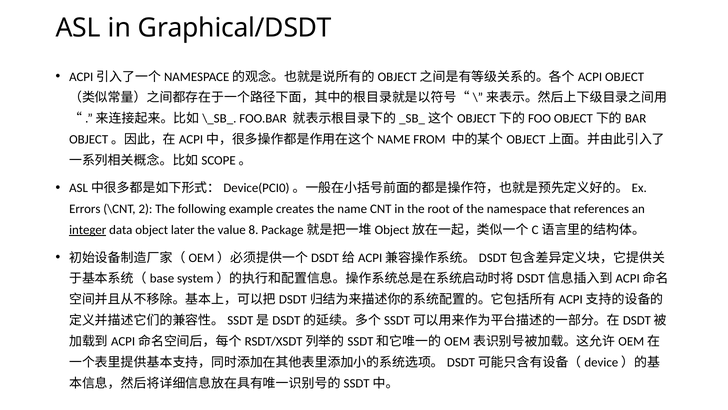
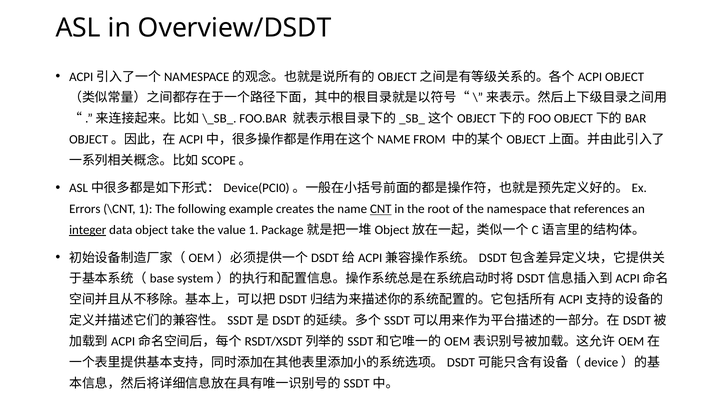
Graphical/DSDT: Graphical/DSDT -> Overview/DSDT (235, 28)
\CNT 2: 2 -> 1 (145, 209)
CNT underline: none -> present (381, 209)
later: later -> take (183, 230)
value 8: 8 -> 1 (254, 230)
